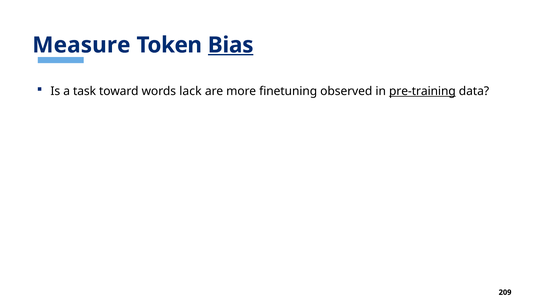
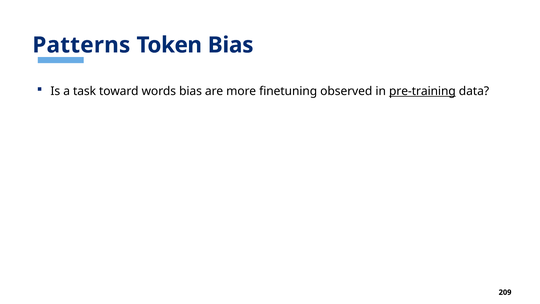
Measure: Measure -> Patterns (81, 45)
Bias underline: present -> none (231, 45)
words lack: lack -> bias (191, 91)
